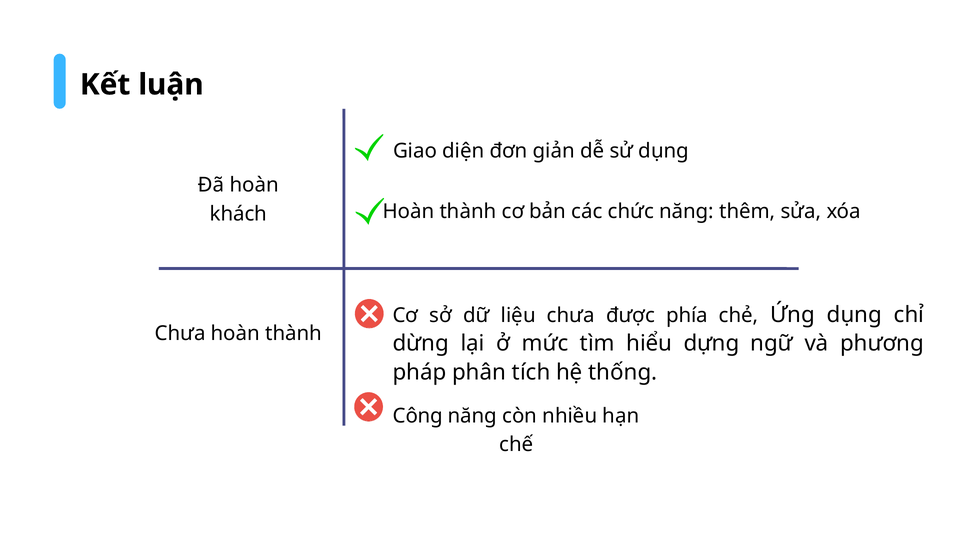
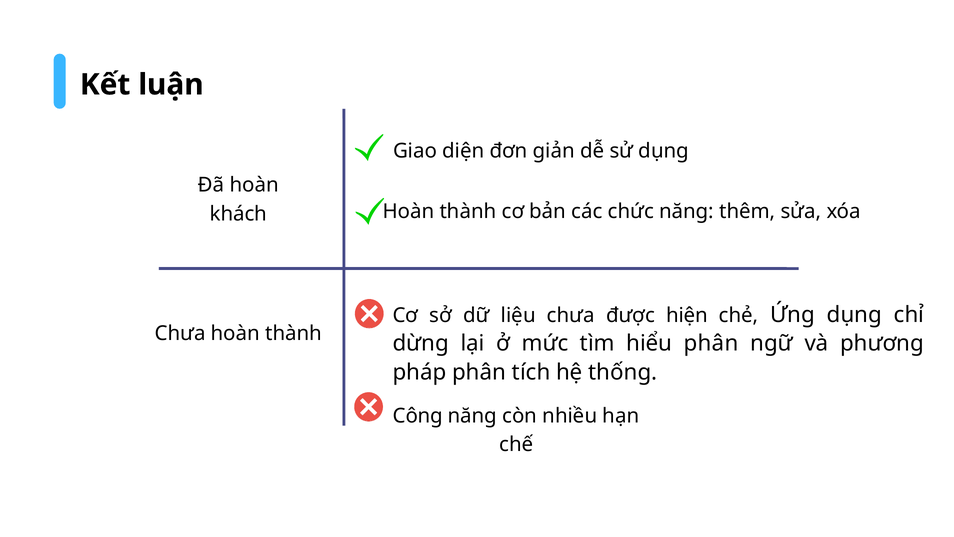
phía: phía -> hiện (687, 315)
hiểu dựng: dựng -> phân (711, 343)
